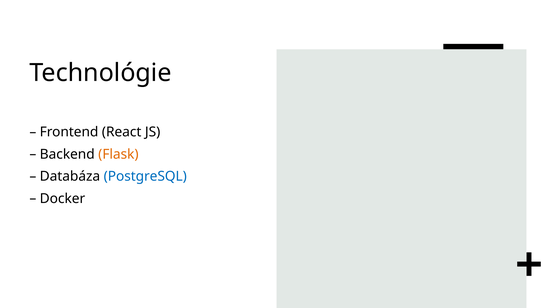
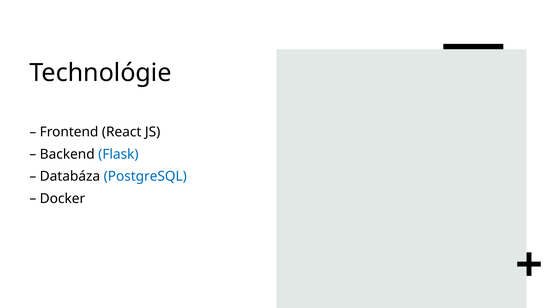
Flask colour: orange -> blue (118, 154)
